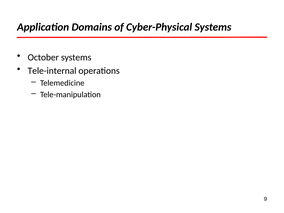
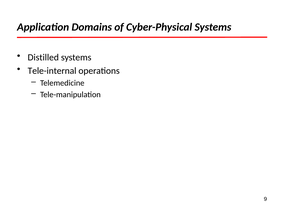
October: October -> Distilled (43, 57)
